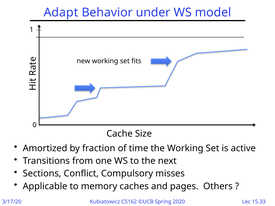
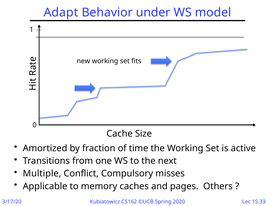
Sections: Sections -> Multiple (42, 174)
